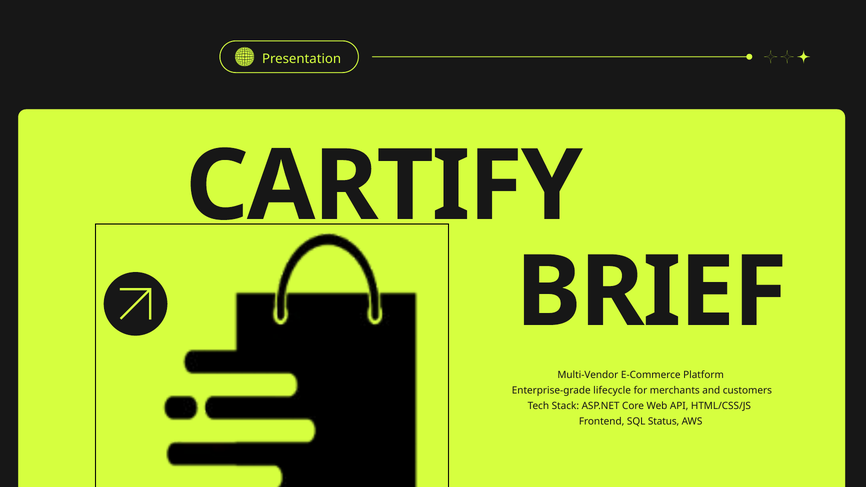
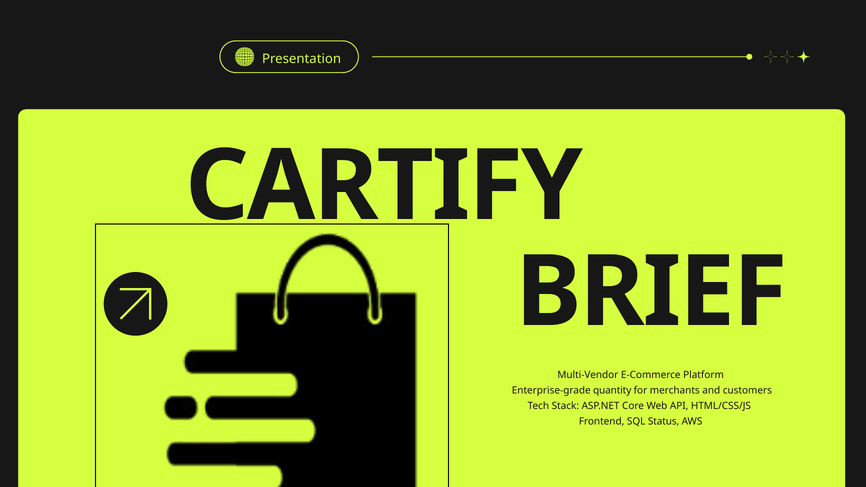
lifecycle: lifecycle -> quantity (612, 391)
